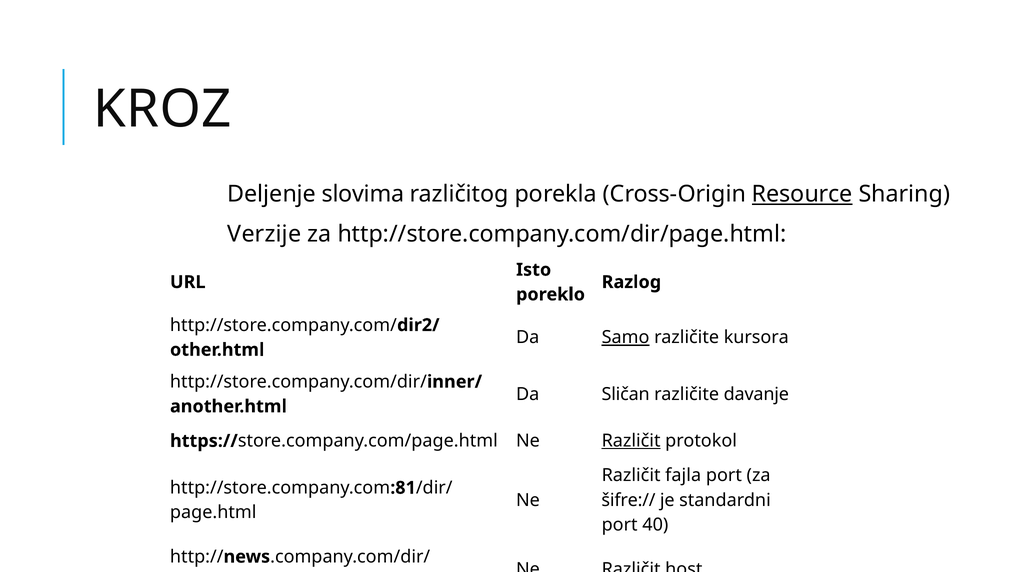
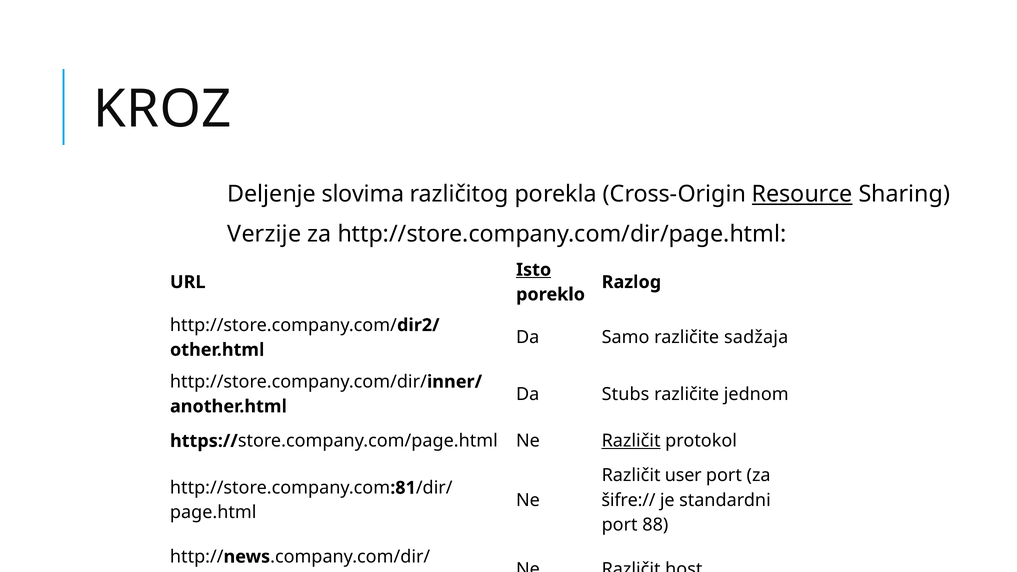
Isto underline: none -> present (534, 270)
Samo underline: present -> none (626, 338)
kursora: kursora -> sadžaja (756, 338)
Sličan: Sličan -> Stubs (625, 394)
davanje: davanje -> jednom (756, 394)
fajla: fajla -> user (683, 476)
40: 40 -> 88 (655, 525)
